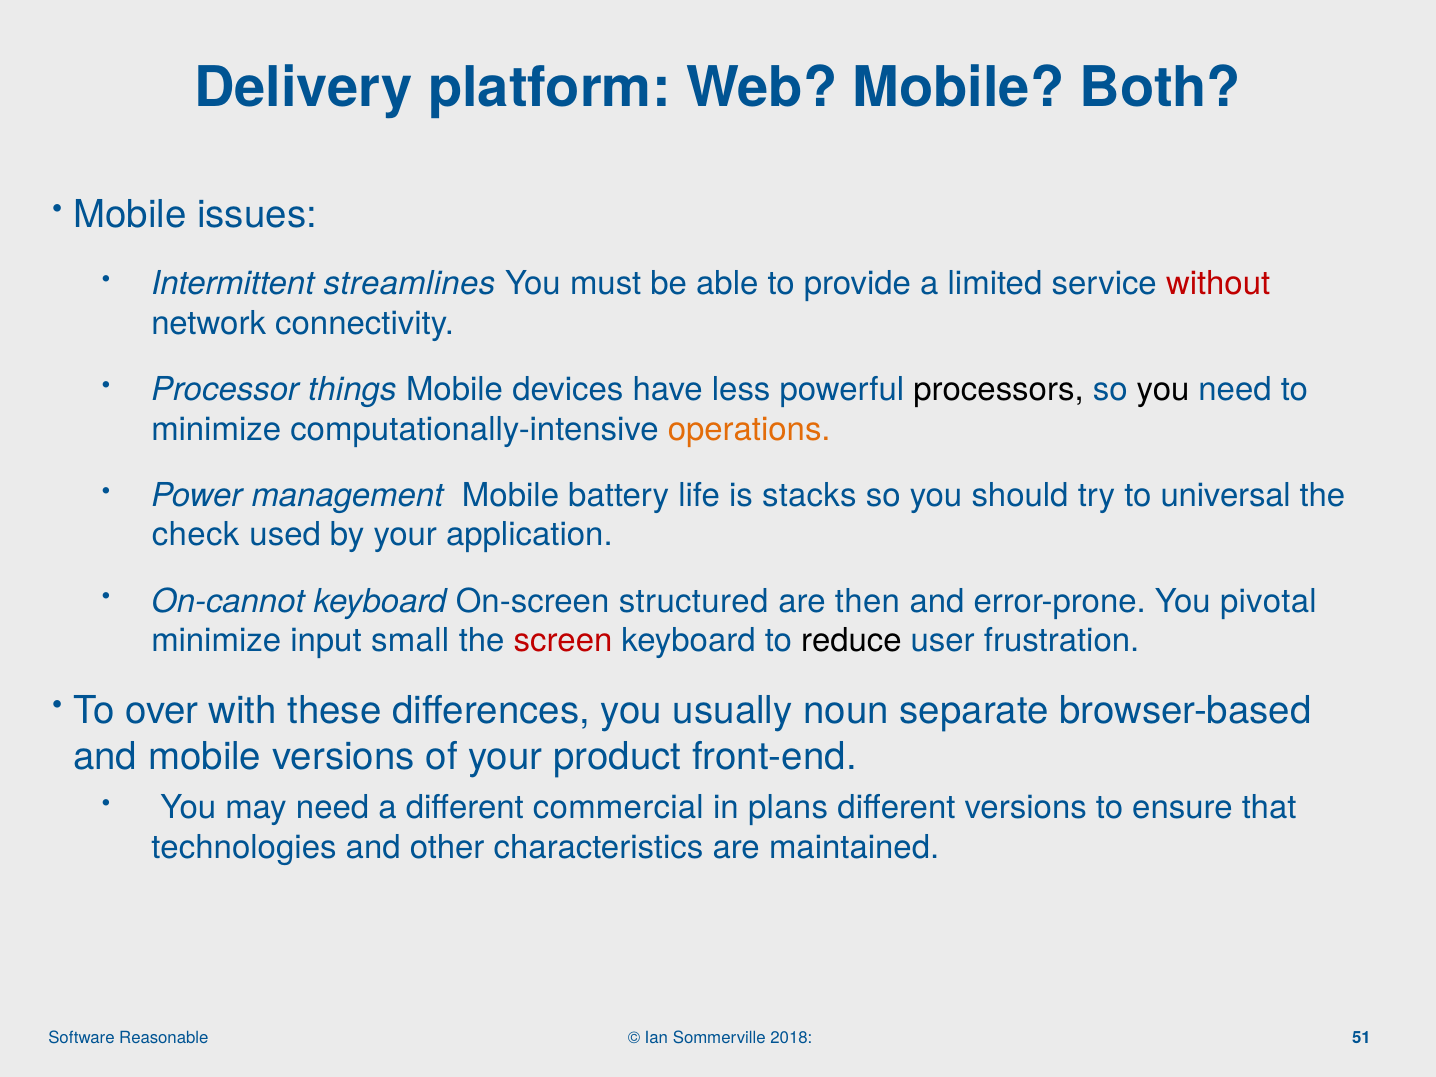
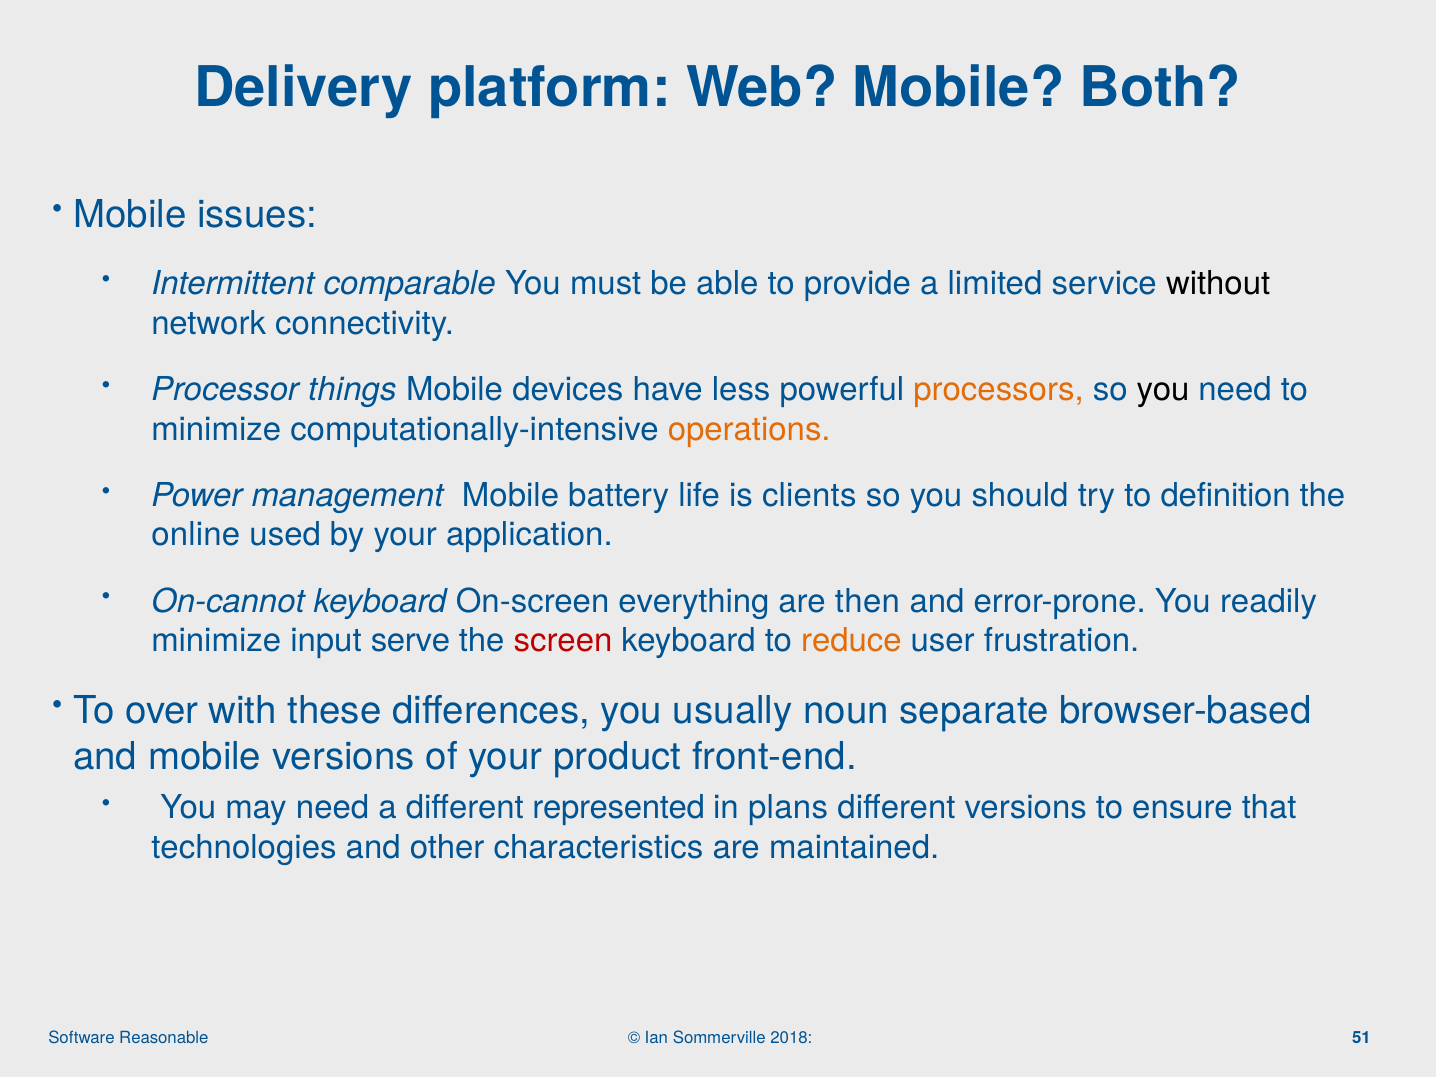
streamlines: streamlines -> comparable (410, 284)
without colour: red -> black (1218, 284)
processors colour: black -> orange (998, 390)
stacks: stacks -> clients (809, 495)
universal: universal -> definition (1226, 495)
check: check -> online (196, 535)
structured: structured -> everything (694, 601)
pivotal: pivotal -> readily (1269, 601)
small: small -> serve (410, 641)
reduce colour: black -> orange (851, 641)
commercial: commercial -> represented (619, 808)
